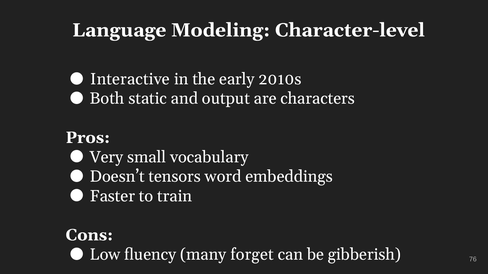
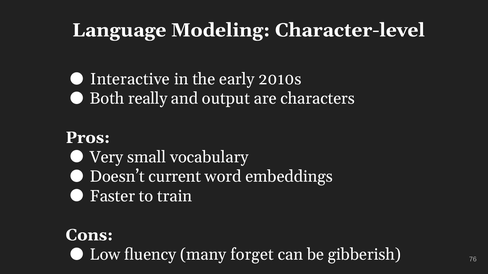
static: static -> really (148, 99)
tensors: tensors -> current (175, 177)
